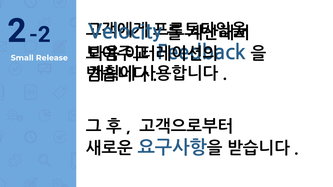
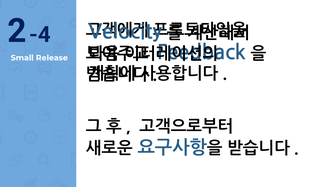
-2: -2 -> -4 (40, 35)
